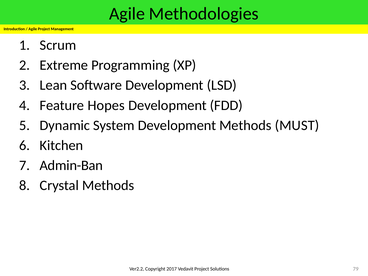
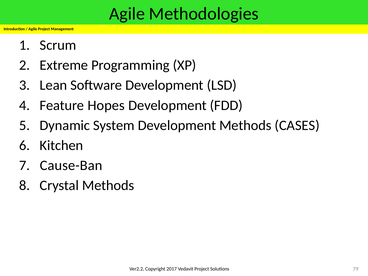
MUST: MUST -> CASES (297, 125)
Admin-Ban: Admin-Ban -> Cause-Ban (71, 165)
